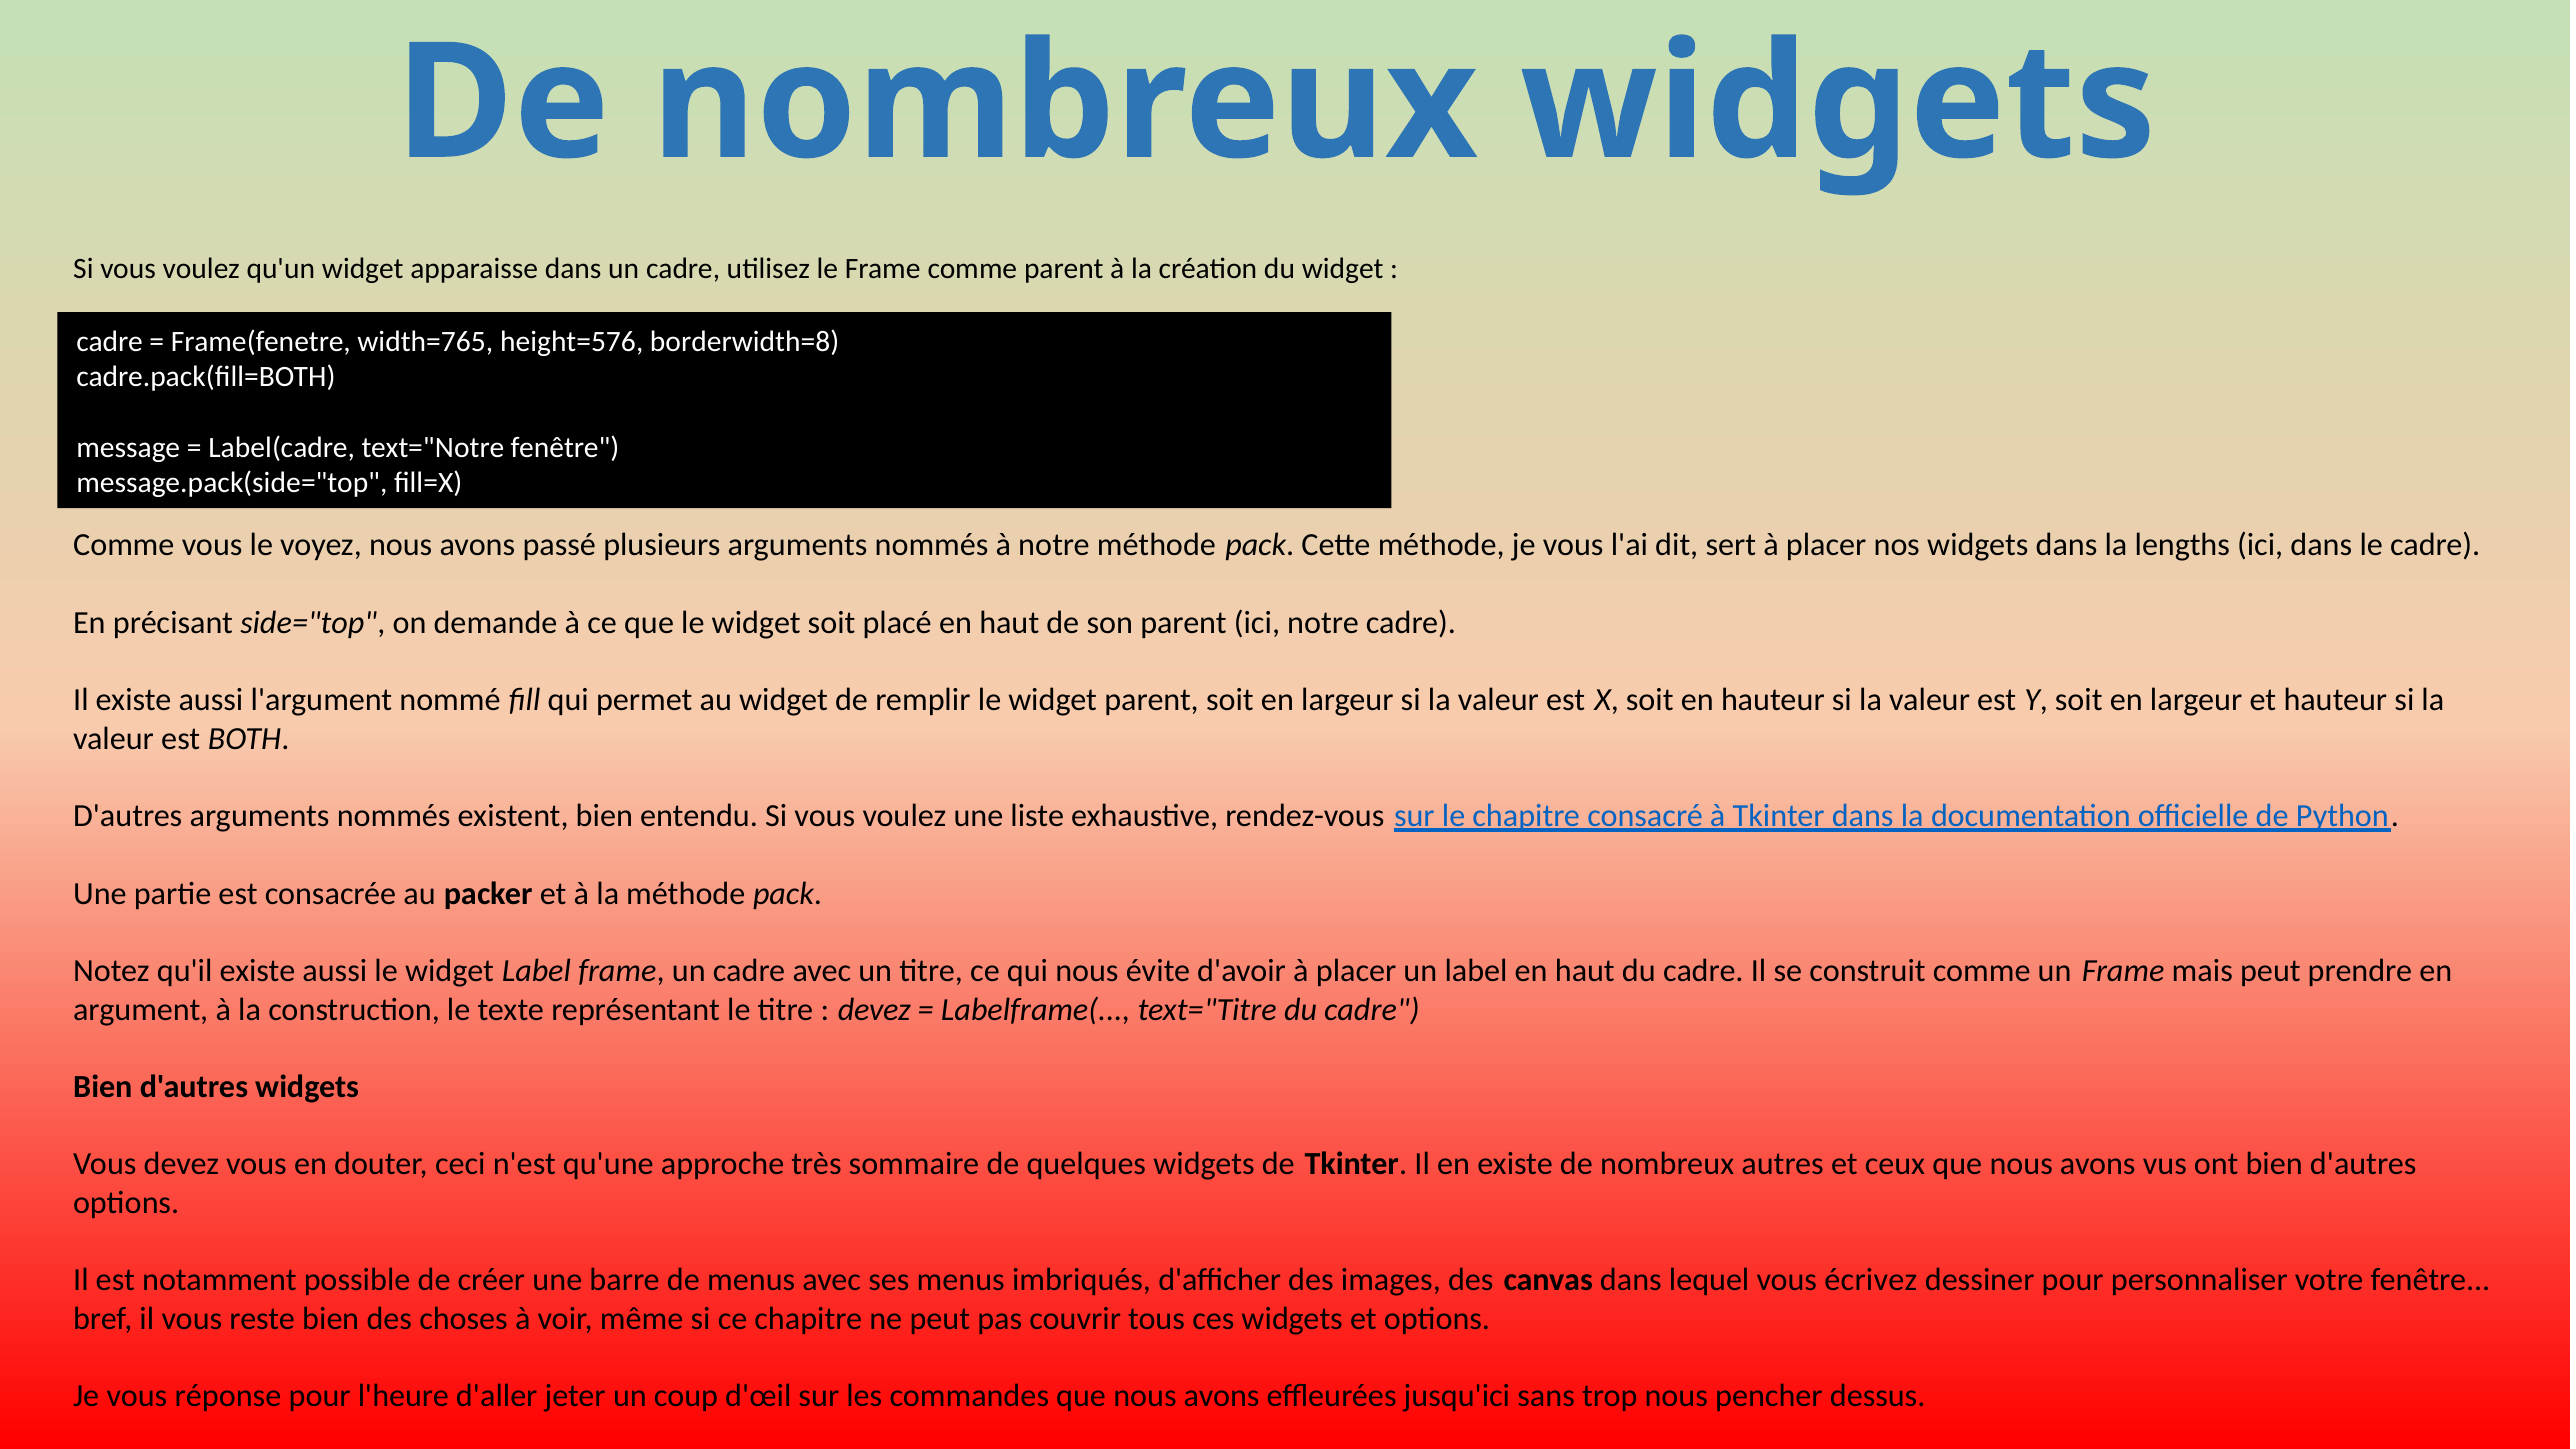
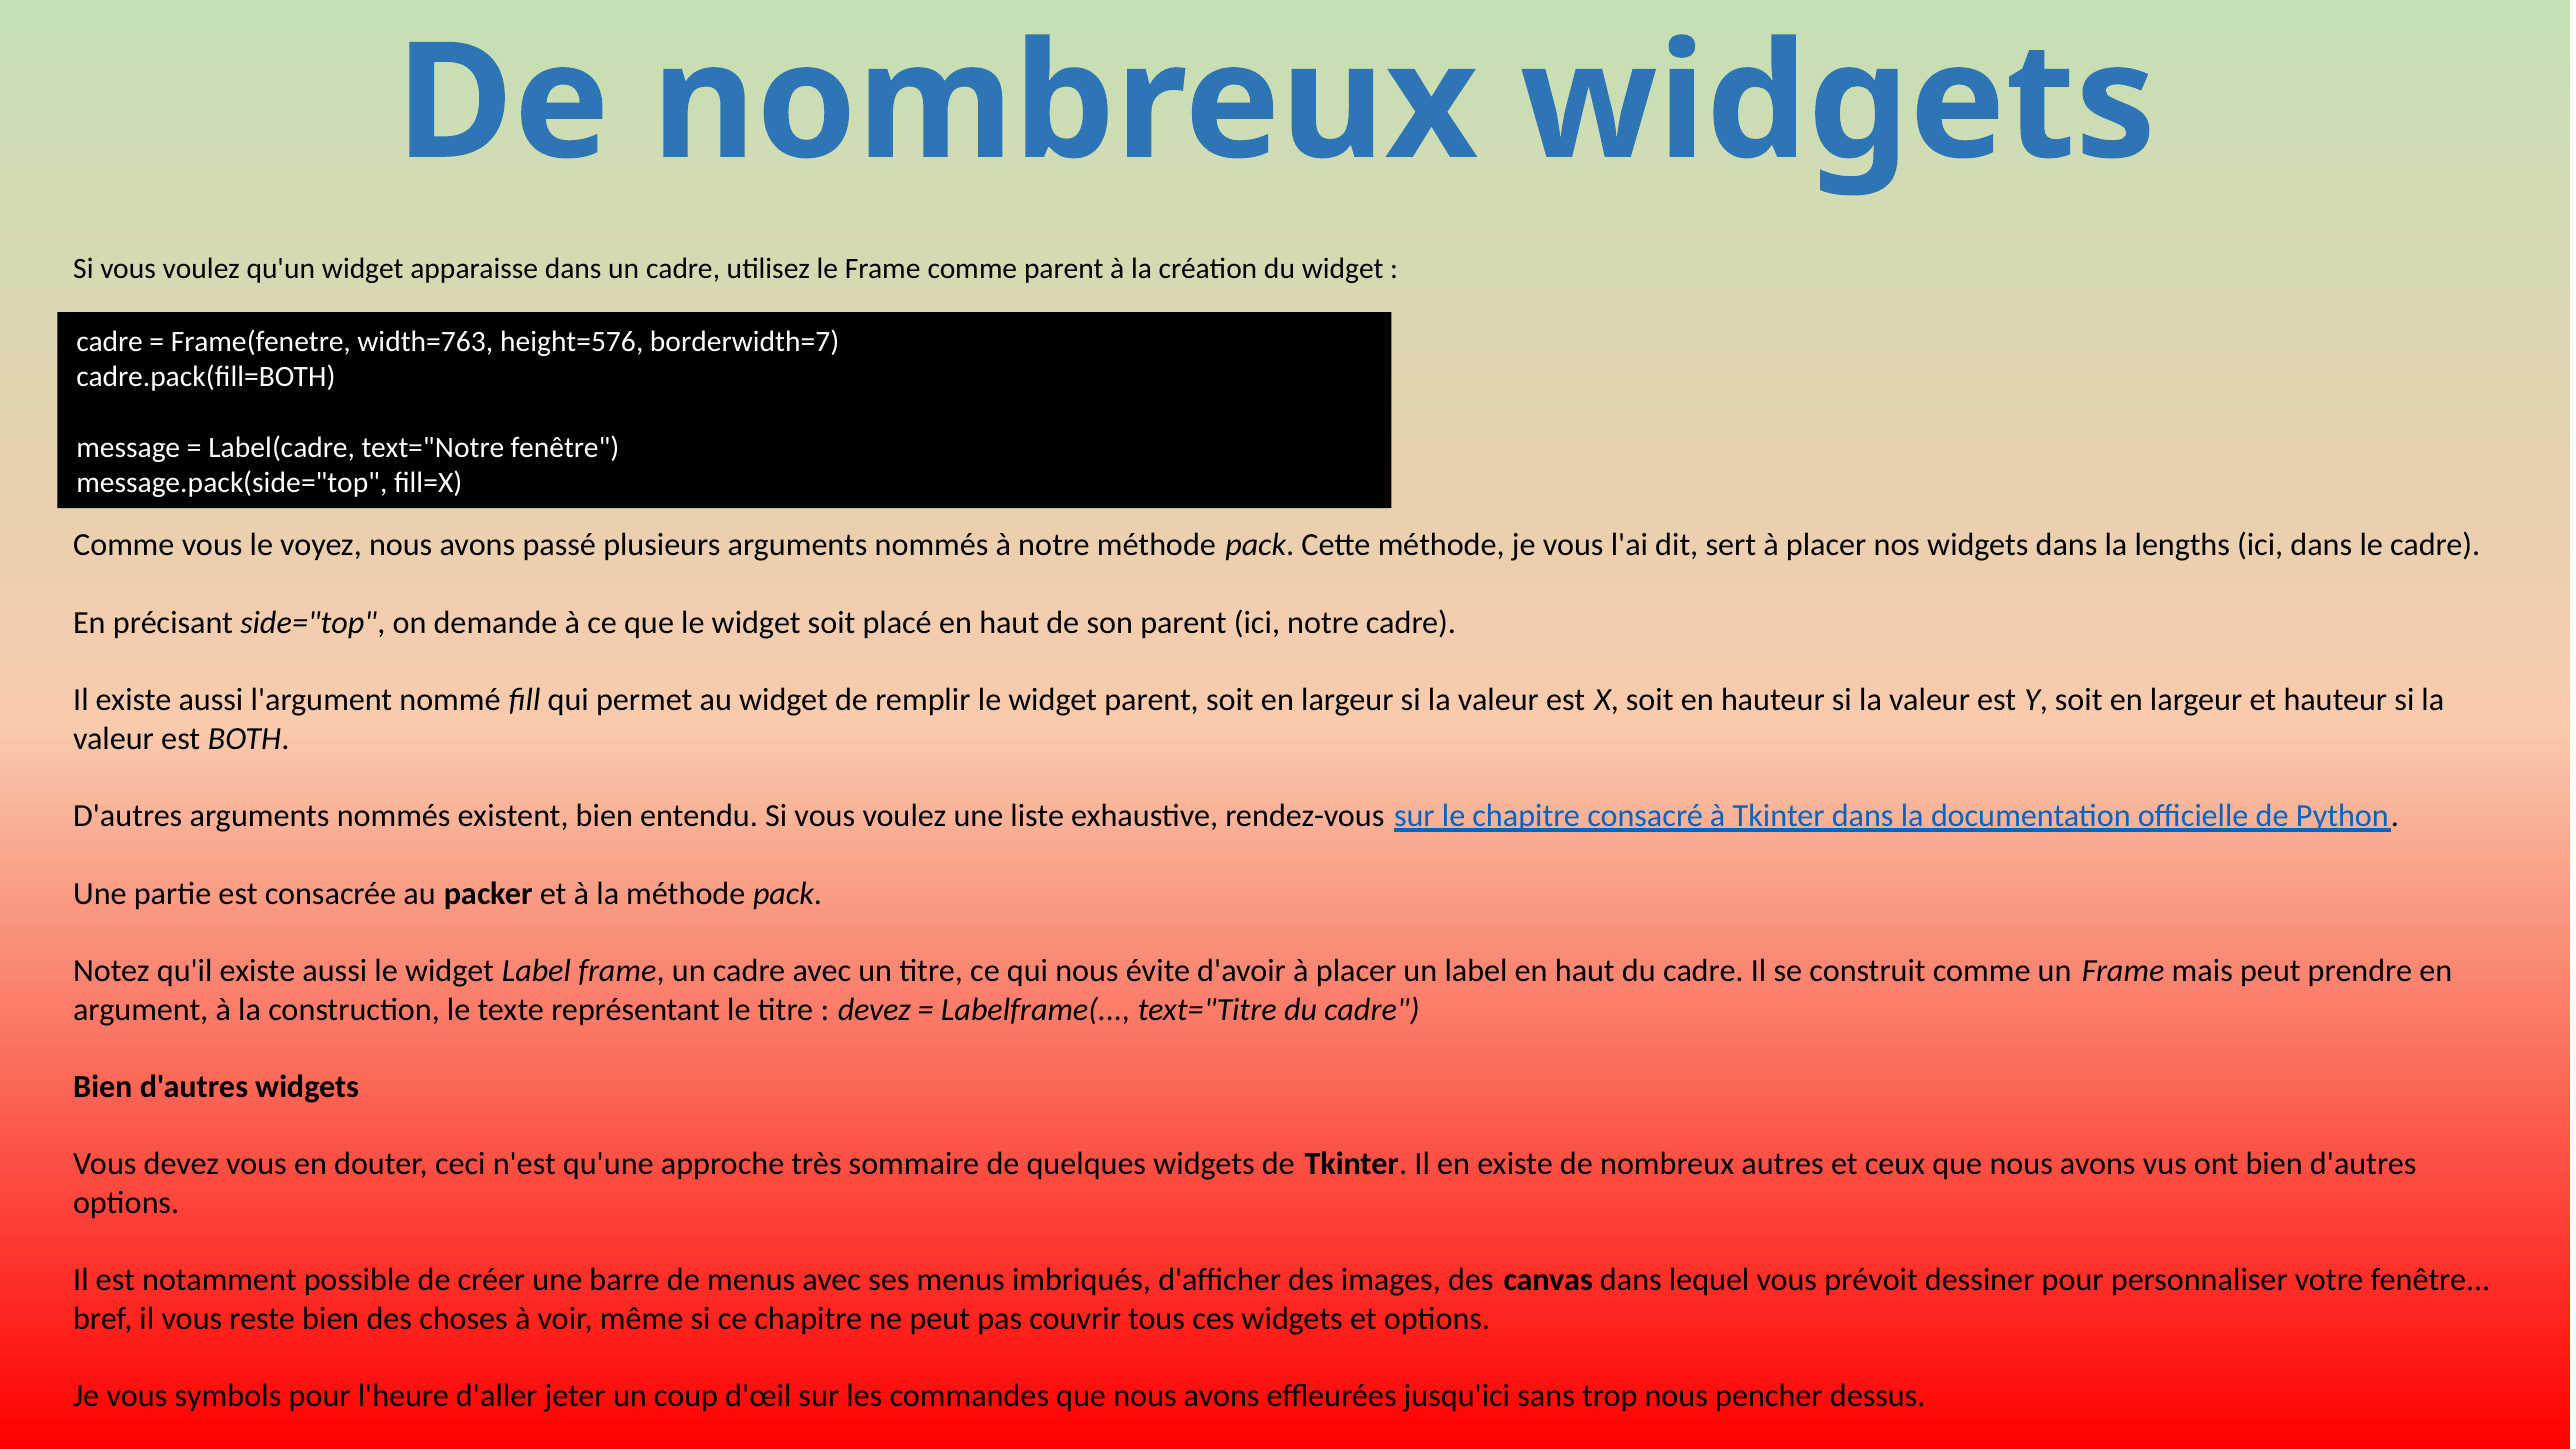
width=765: width=765 -> width=763 (425, 341)
borderwidth=8: borderwidth=8 -> borderwidth=7 (745, 341)
écrivez: écrivez -> prévoit (1871, 1280)
réponse: réponse -> symbols (228, 1396)
